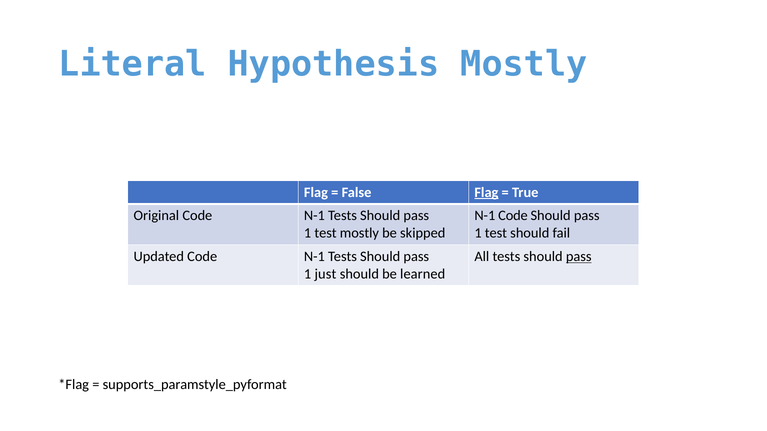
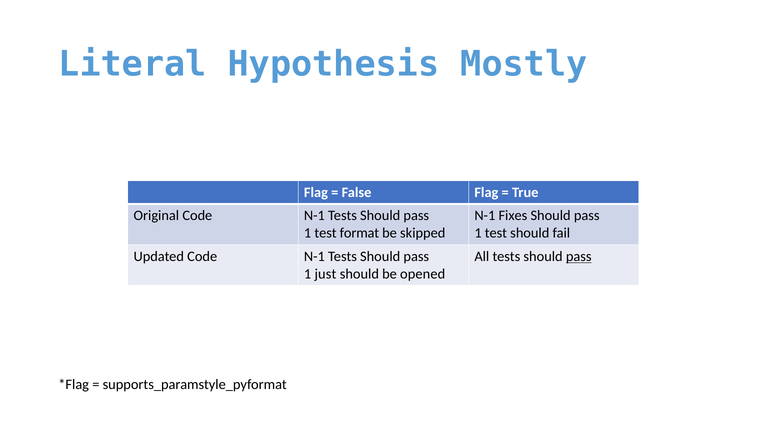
Flag underline: present -> none (486, 193)
N-1 Code: Code -> Fixes (513, 216)
test mostly: mostly -> format (359, 233)
learned: learned -> opened (423, 274)
